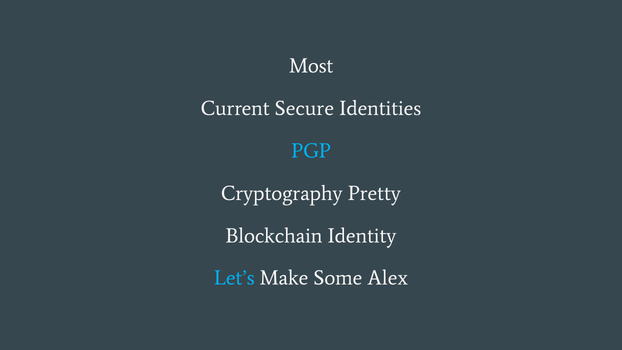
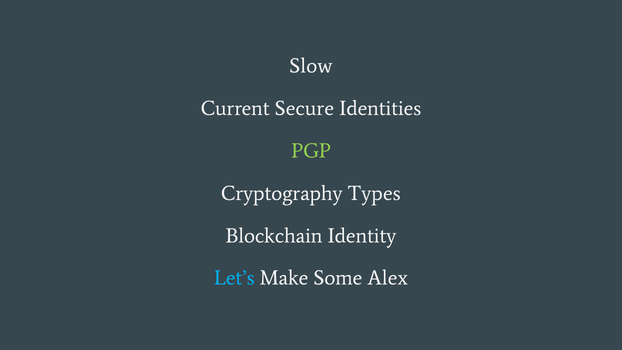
Most: Most -> Slow (311, 66)
PGP colour: light blue -> light green (311, 151)
Pretty: Pretty -> Types (374, 193)
